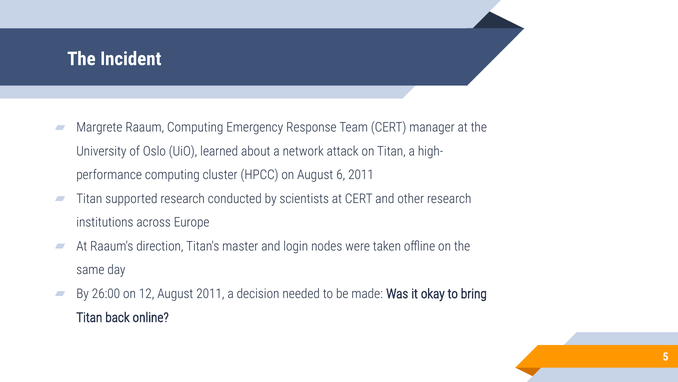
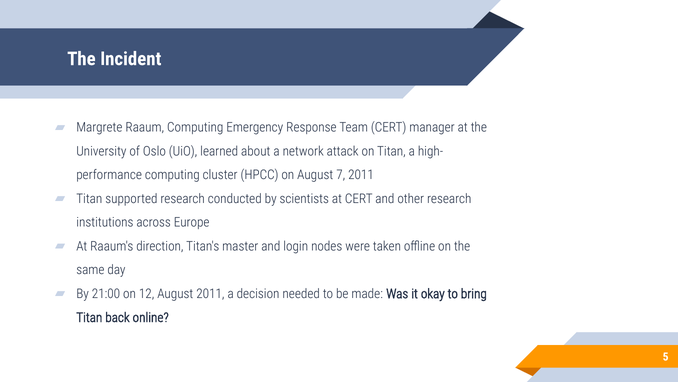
6: 6 -> 7 (341, 175)
26:00: 26:00 -> 21:00 (106, 293)
